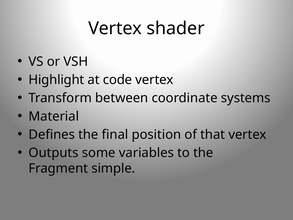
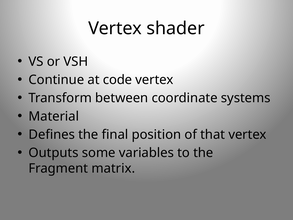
Highlight: Highlight -> Continue (56, 80)
simple: simple -> matrix (113, 168)
